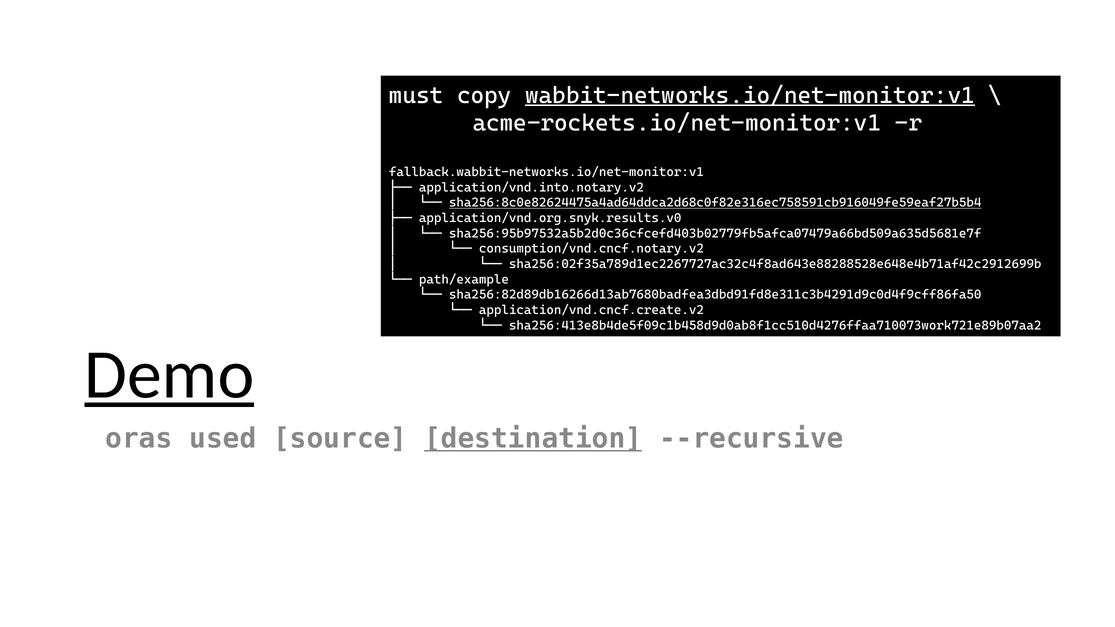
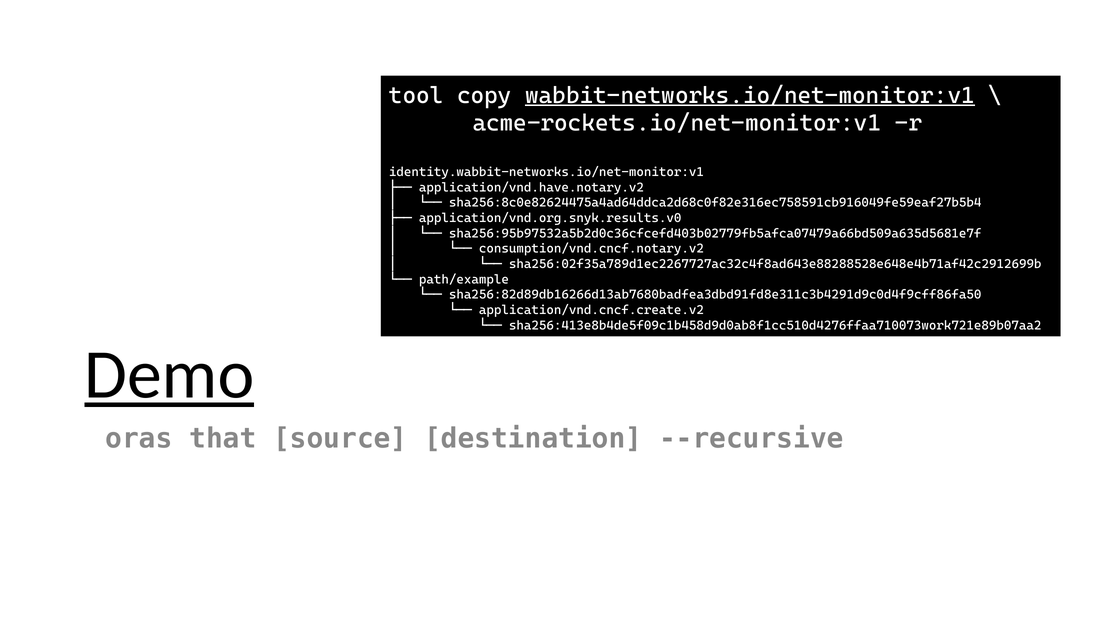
must: must -> tool (416, 95)
fallback.wabbit-networks.io/net-monitor:v1: fallback.wabbit-networks.io/net-monitor:v1 -> identity.wabbit-networks.io/net-monitor:v1 (546, 172)
application/vnd.into.notary.v2: application/vnd.into.notary.v2 -> application/vnd.have.notary.v2 (531, 187)
sha256:8c0e82624475a4ad64ddca2d68c0f82e316ec758591cb916049fe59eaf27b5b4 underline: present -> none (715, 203)
used: used -> that (223, 439)
destination underline: present -> none (533, 439)
